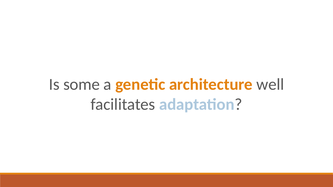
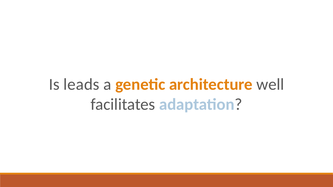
some: some -> leads (81, 85)
